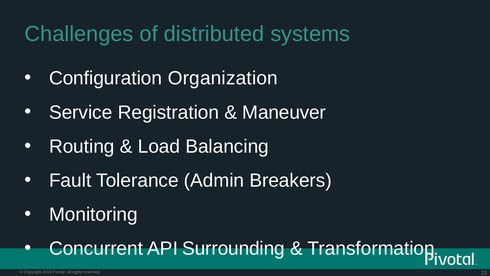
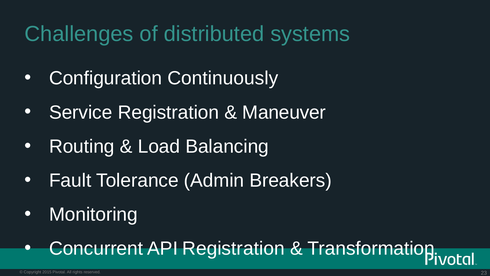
Organization: Organization -> Continuously (223, 78)
API Surrounding: Surrounding -> Registration (233, 248)
